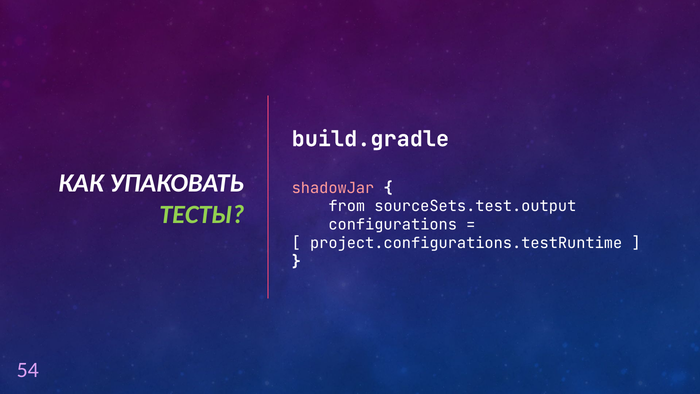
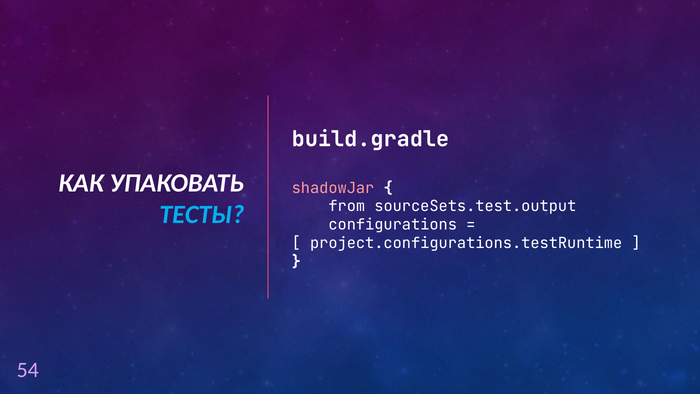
ТЕСТЫ colour: light green -> light blue (202, 214)
